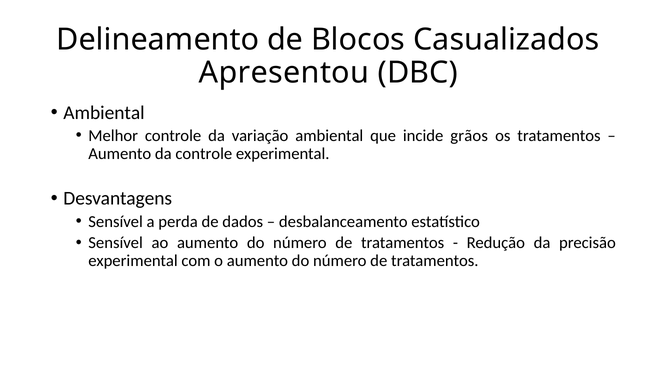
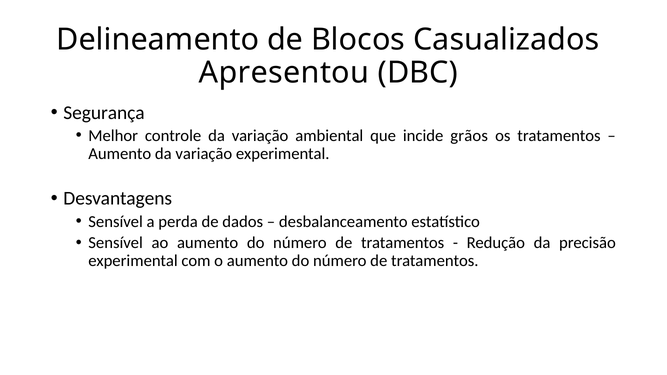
Ambiental: Ambiental -> Segurança (104, 113)
Aumento da controle: controle -> variação (204, 154)
